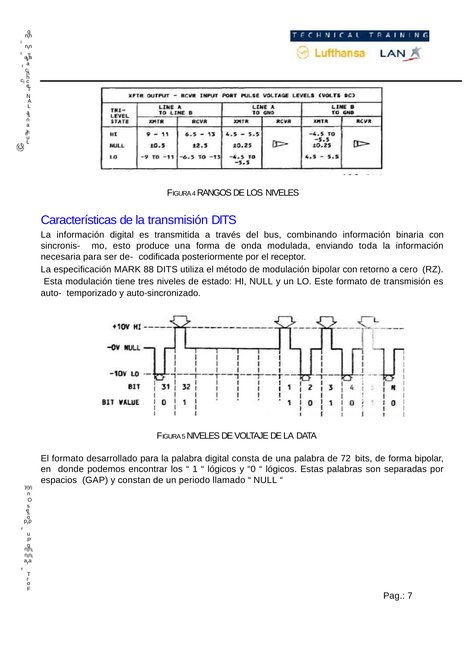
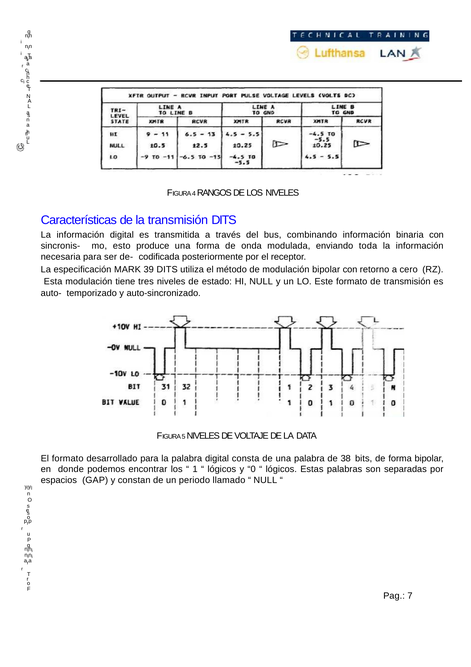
88: 88 -> 39 (149, 269)
72: 72 -> 38 (346, 458)
